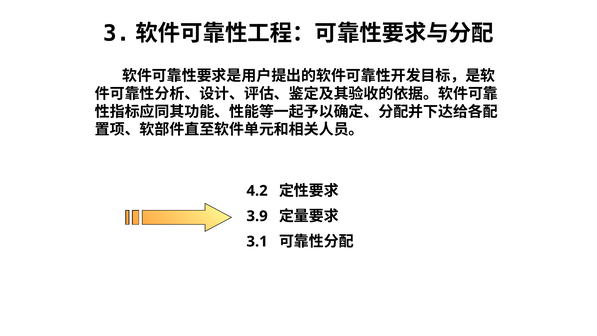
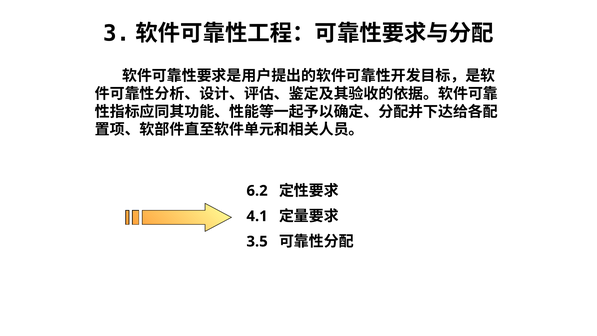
4.2: 4.2 -> 6.2 (257, 191)
3.9: 3.9 -> 4.1 (257, 216)
3.1: 3.1 -> 3.5 (257, 241)
